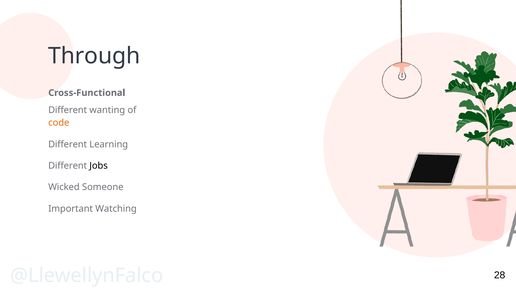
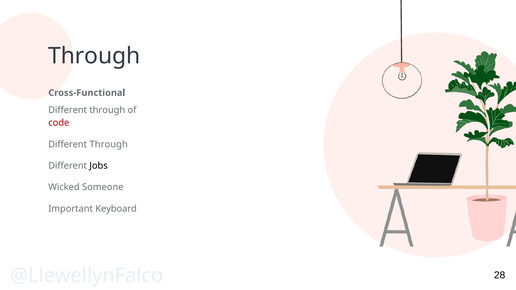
wanting: wanting -> through (107, 110)
code colour: orange -> red (59, 123)
Learning: Learning -> Through (109, 144)
Watching: Watching -> Keyboard (116, 209)
